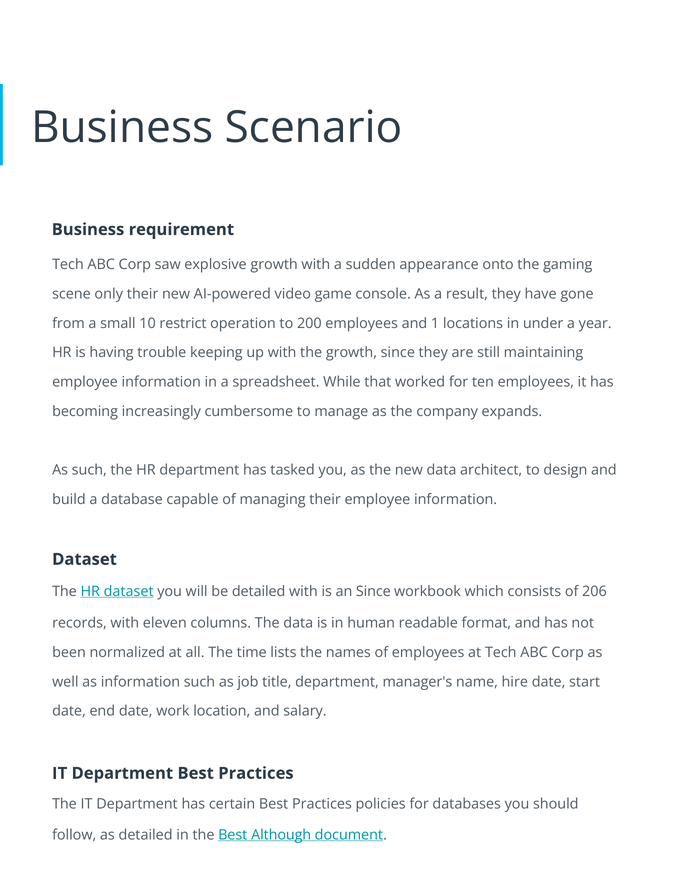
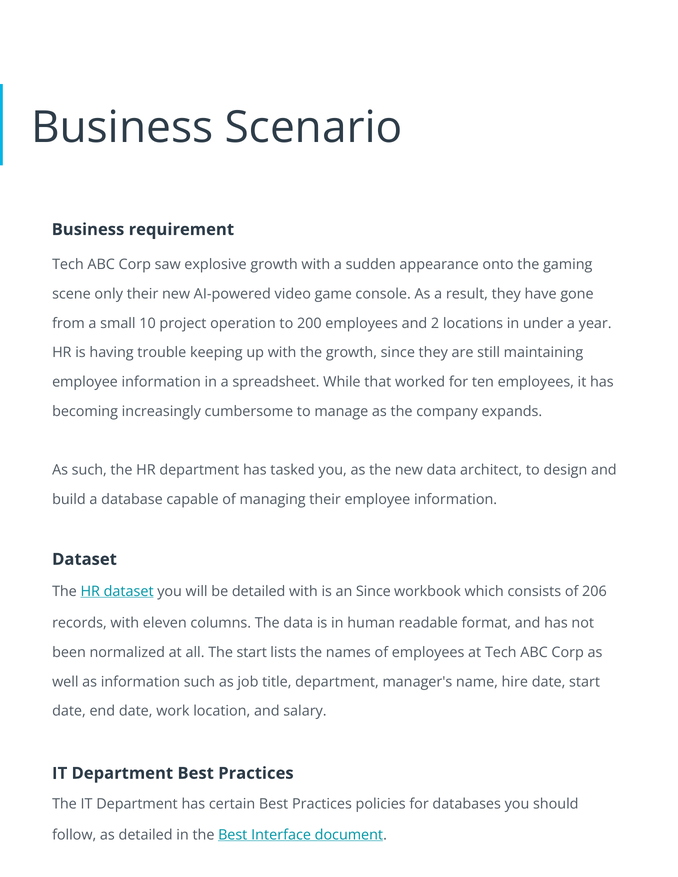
restrict: restrict -> project (183, 323)
1: 1 -> 2 (435, 323)
The time: time -> start (252, 653)
Although: Although -> Interface (281, 835)
